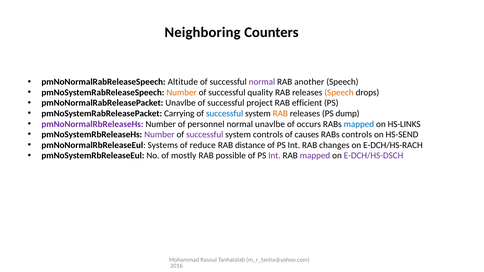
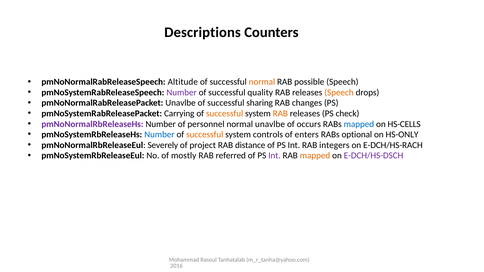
Neighboring: Neighboring -> Descriptions (203, 32)
normal colour: purple -> orange (262, 82)
another: another -> possible (309, 82)
Number colour: orange -> purple (182, 93)
project: project -> sharing (260, 103)
efficient: efficient -> changes (307, 103)
successful colour: blue -> orange (225, 114)
dump: dump -> check (347, 114)
HS-LINKS: HS-LINKS -> HS-CELLS (404, 124)
Number colour: purple -> blue (159, 135)
successful colour: purple -> orange (205, 135)
causes: causes -> enters (307, 135)
RABs controls: controls -> optional (357, 135)
HS-SEND: HS-SEND -> HS-ONLY (402, 135)
Systems: Systems -> Severely (163, 145)
reduce: reduce -> project (203, 145)
changes: changes -> integers (334, 145)
possible: possible -> referred (231, 156)
mapped colour: purple -> orange (315, 156)
